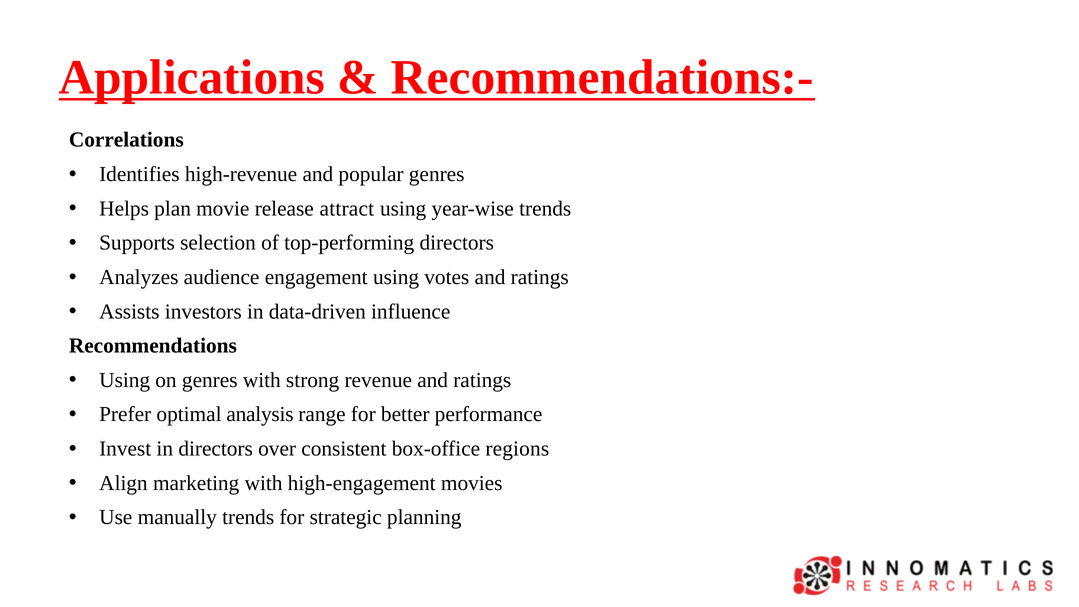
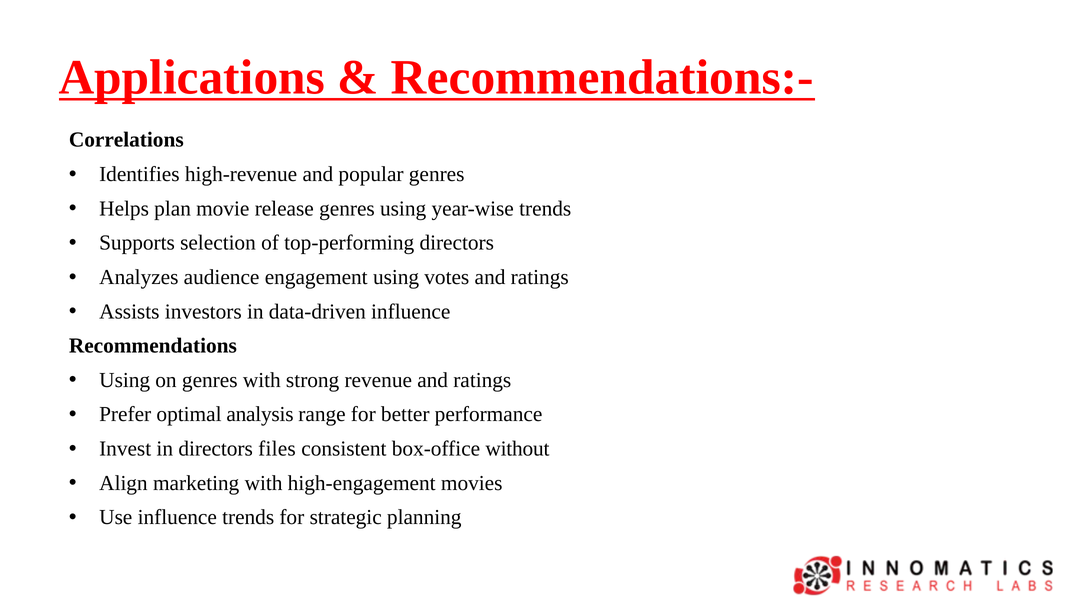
release attract: attract -> genres (347, 209)
over: over -> files (277, 449)
regions: regions -> without (517, 449)
Use manually: manually -> influence (177, 517)
